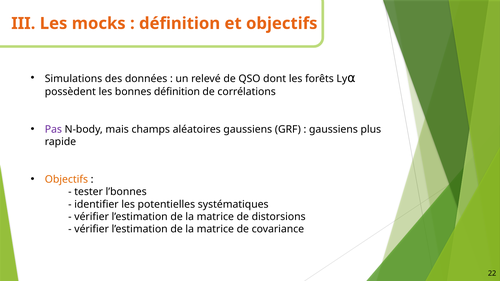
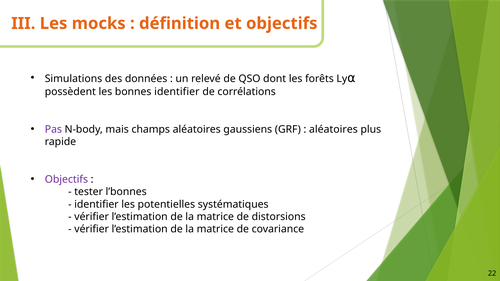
bonnes définition: définition -> identifier (177, 92)
gaussiens: gaussiens -> aléatoires (333, 129)
Objectifs colour: orange -> purple (66, 179)
